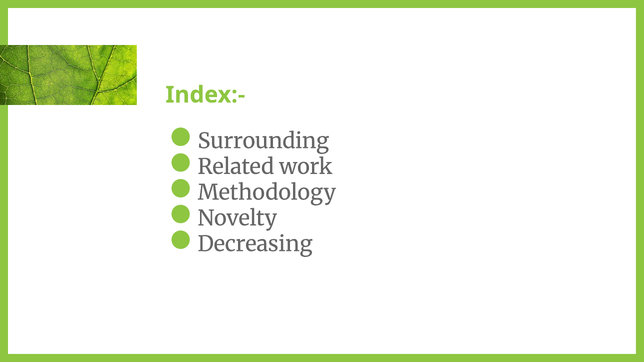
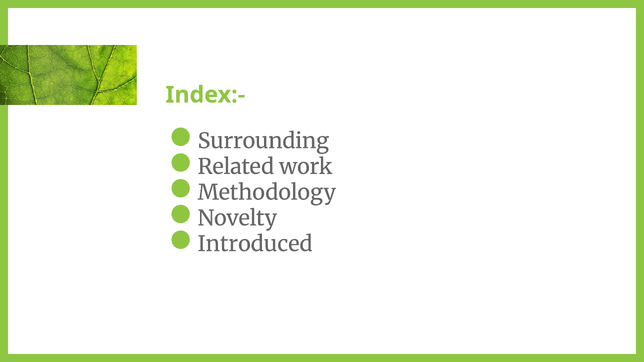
Decreasing: Decreasing -> Introduced (255, 244)
